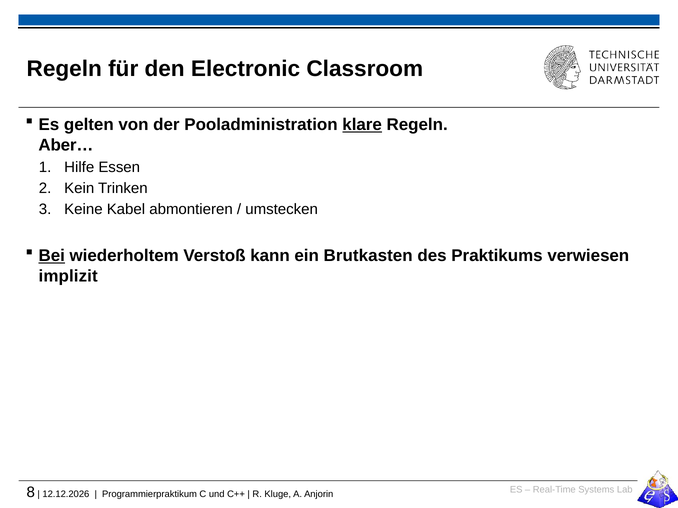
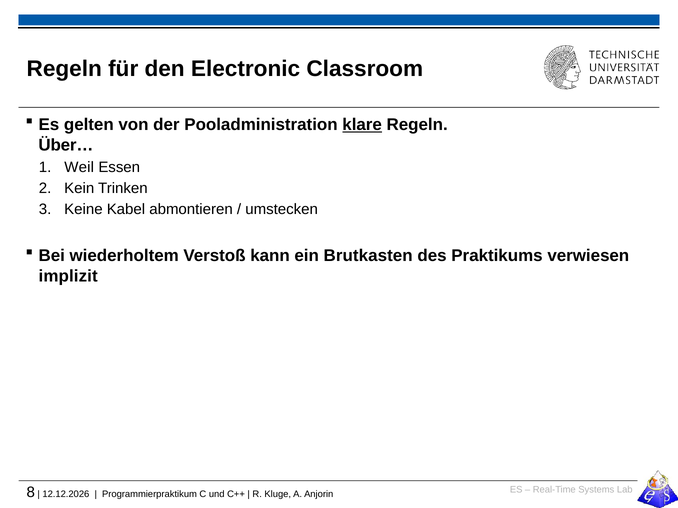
Aber…: Aber… -> Über… (66, 145)
Hilfe: Hilfe -> Weil (79, 167)
Bei underline: present -> none (52, 256)
